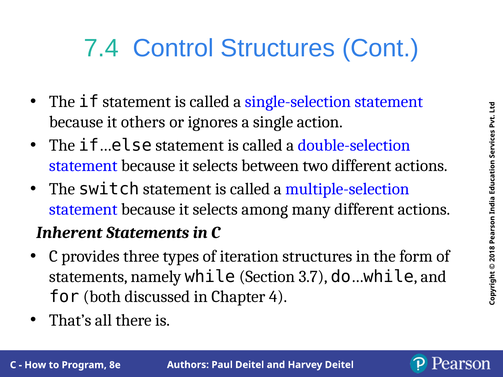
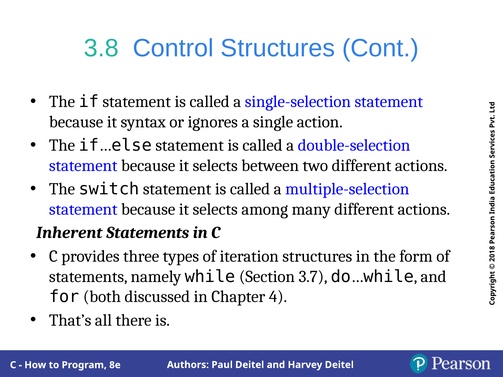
7.4: 7.4 -> 3.8 (101, 48)
others: others -> syntax (143, 122)
